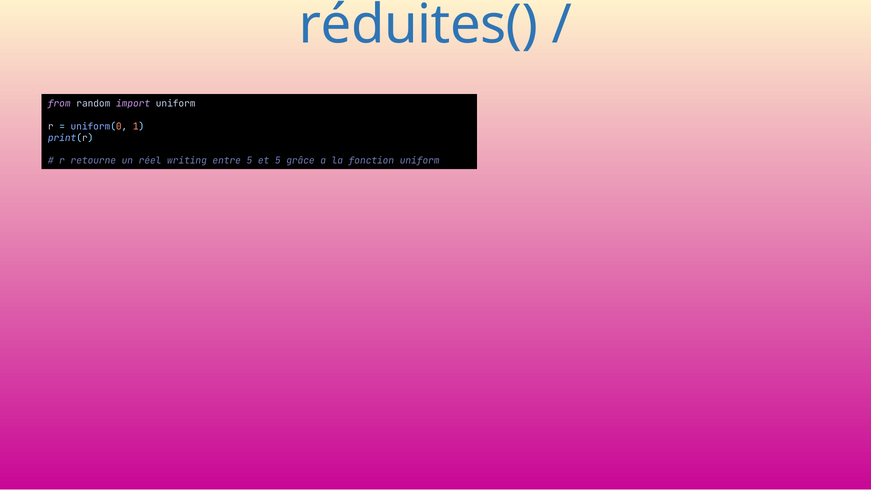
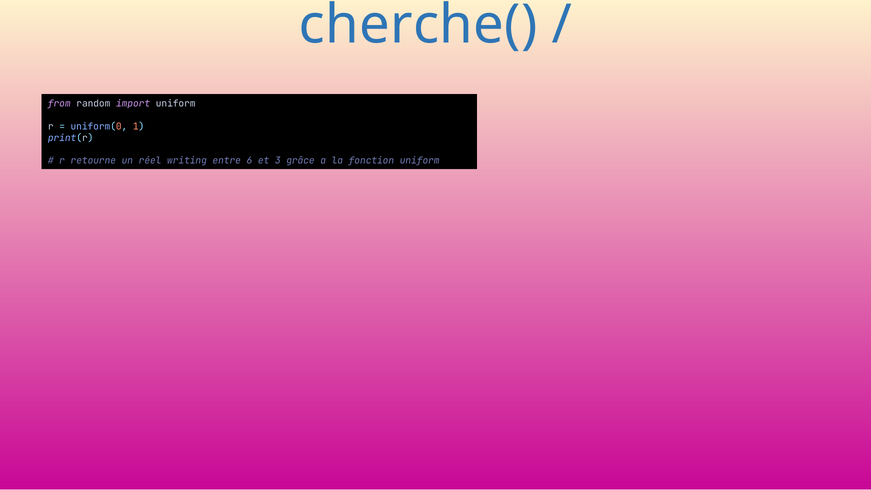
réduites(: réduites( -> cherche( (418, 25)
entre 5: 5 -> 6 (249, 161)
et 5: 5 -> 3 (278, 161)
